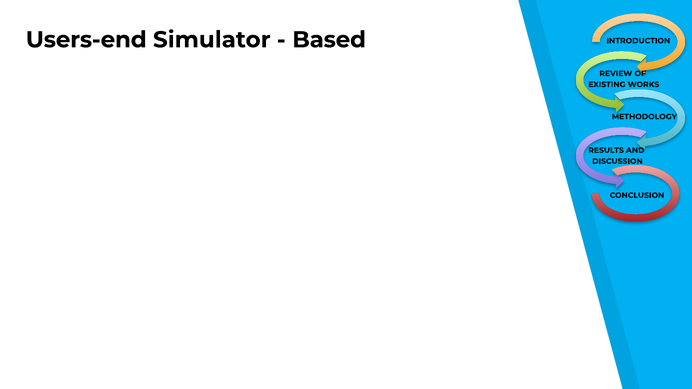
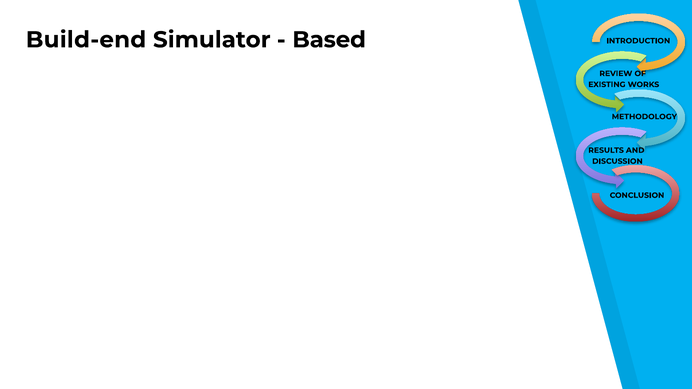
Users-end: Users-end -> Build-end (86, 40)
